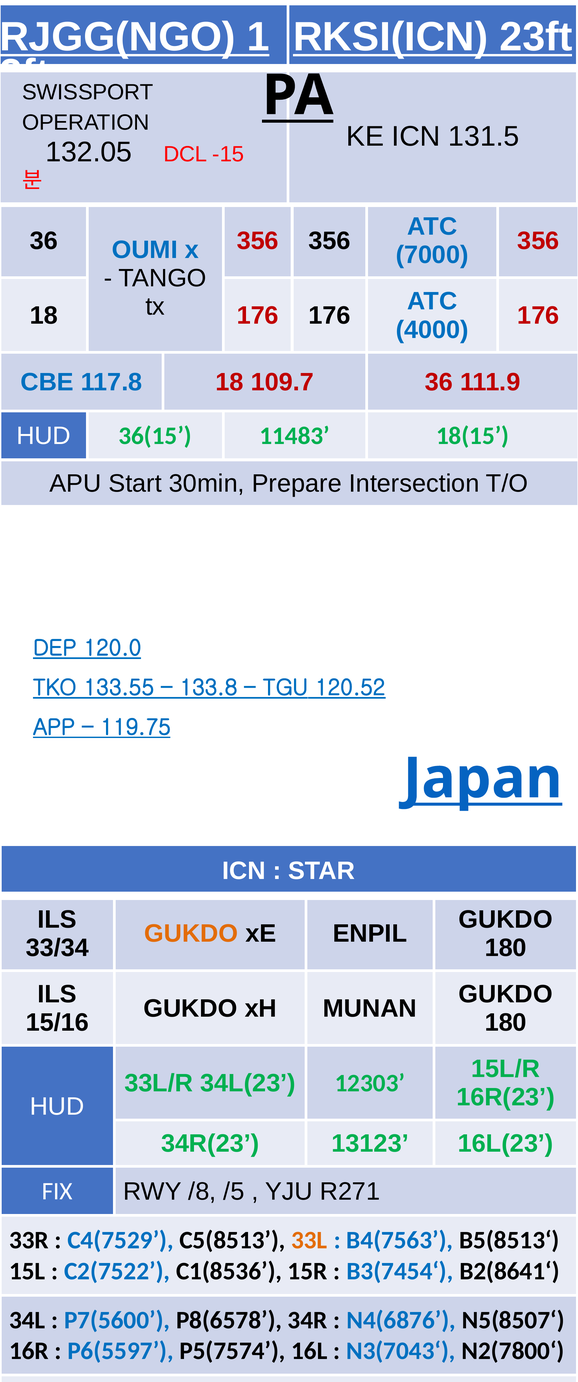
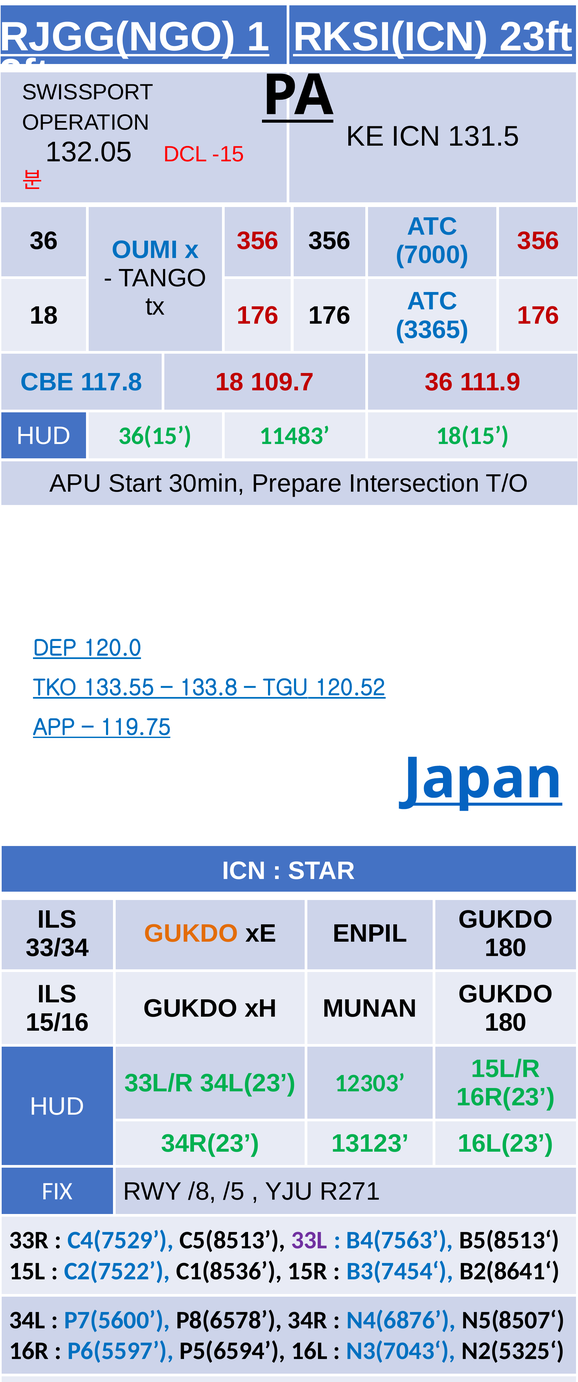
4000: 4000 -> 3365 (432, 330)
33L colour: orange -> purple (309, 1241)
P5(7574: P5(7574 -> P5(6594 (232, 1352)
N2(7800‘: N2(7800‘ -> N2(5325‘ (513, 1352)
